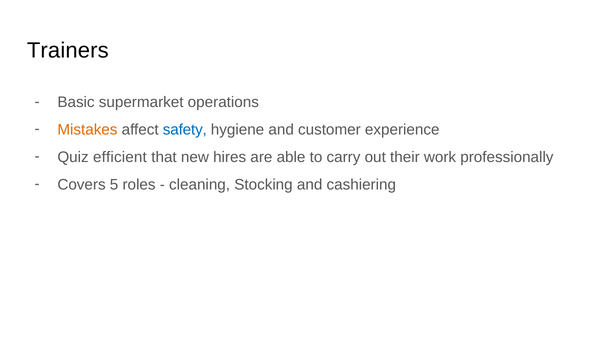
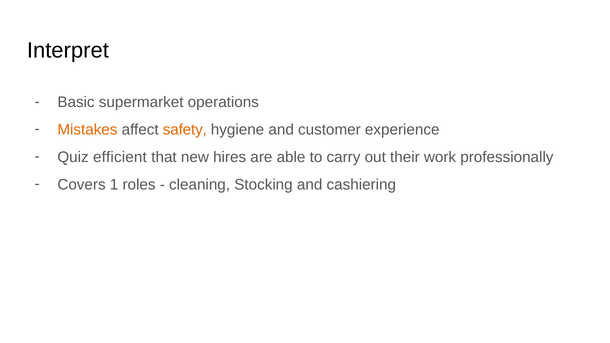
Trainers: Trainers -> Interpret (68, 51)
safety colour: blue -> orange (185, 130)
5: 5 -> 1 (114, 185)
